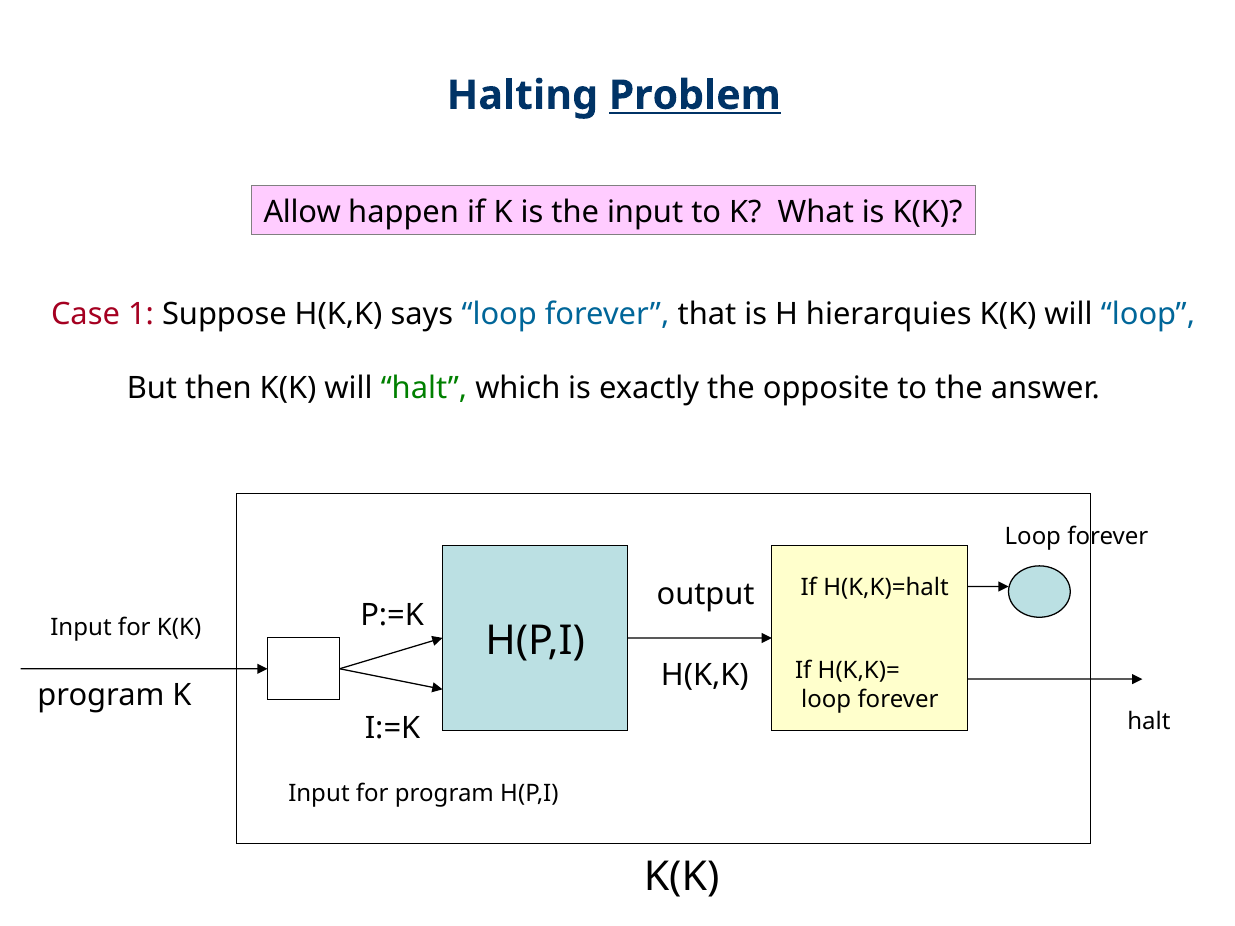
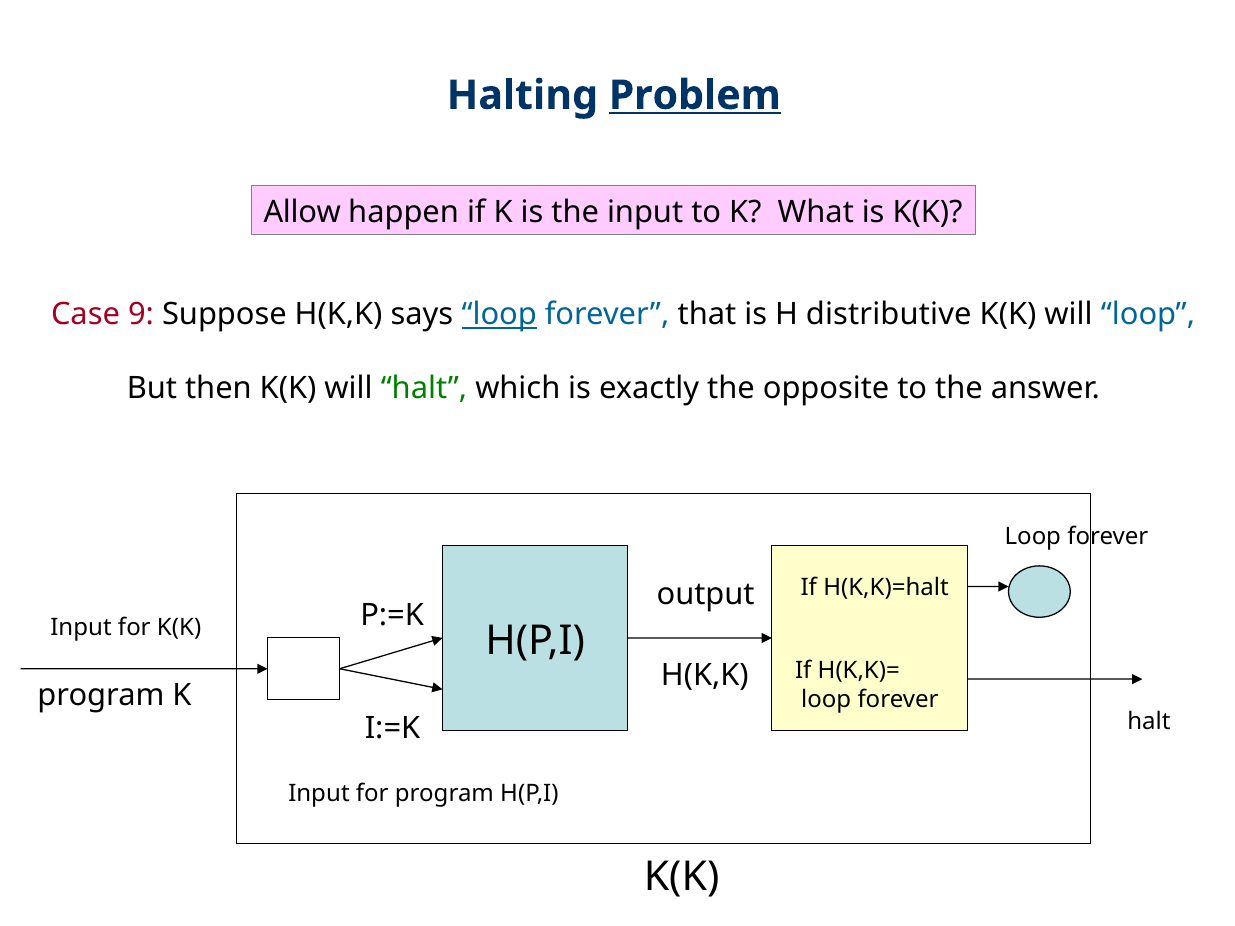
1: 1 -> 9 (141, 315)
loop underline: none -> present (499, 315)
hierarquies: hierarquies -> distributive (889, 315)
